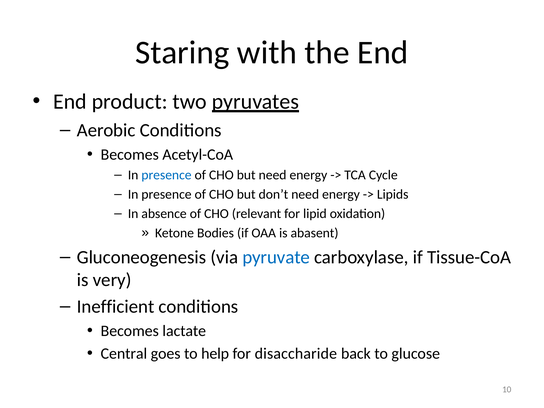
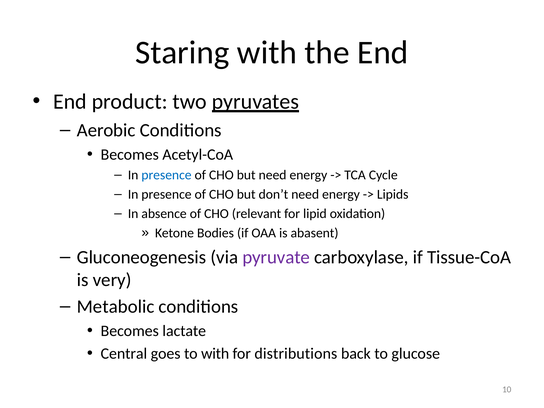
pyruvate colour: blue -> purple (276, 257)
Inefficient: Inefficient -> Metabolic (116, 307)
to help: help -> with (215, 354)
disaccharide: disaccharide -> distributions (296, 354)
